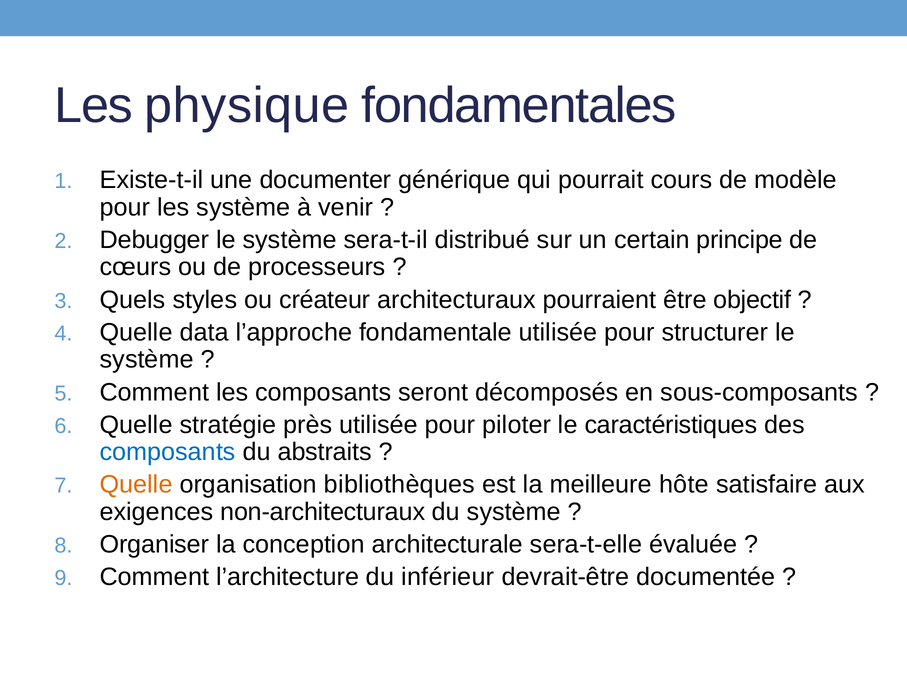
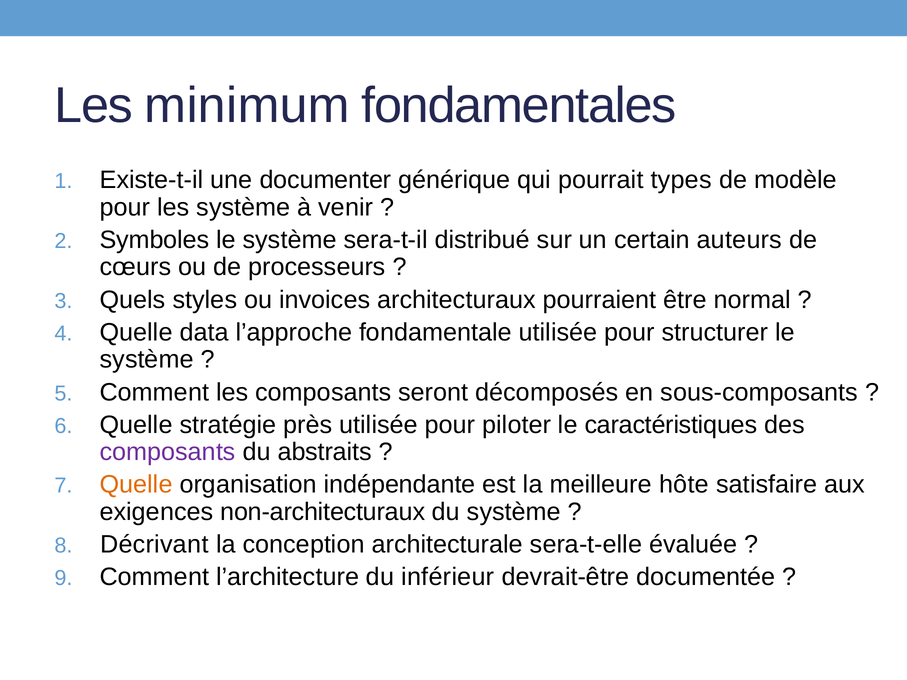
physique: physique -> minimum (247, 106)
cours: cours -> types (681, 180)
Debugger: Debugger -> Symboles (154, 240)
principe: principe -> auteurs (739, 240)
créateur: créateur -> invoices (325, 300)
objectif: objectif -> normal (752, 300)
composants colour: blue -> purple (168, 452)
bibliothèques: bibliothèques -> indépendante (400, 485)
Organiser: Organiser -> Décrivant (154, 545)
